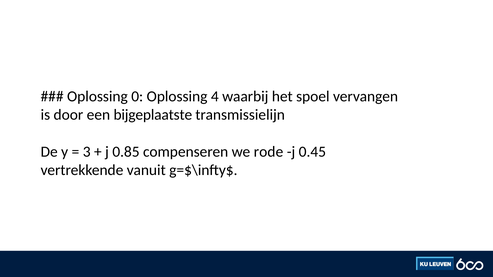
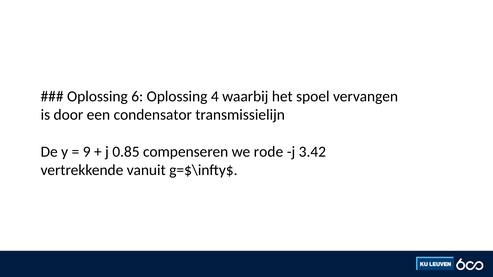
0: 0 -> 6 (137, 96)
bijgeplaatste: bijgeplaatste -> condensator (153, 115)
3: 3 -> 9 (87, 152)
0.45: 0.45 -> 3.42 (312, 152)
